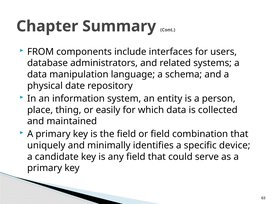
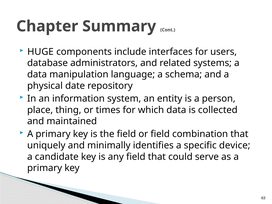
FROM: FROM -> HUGE (40, 52)
easily: easily -> times (108, 110)
